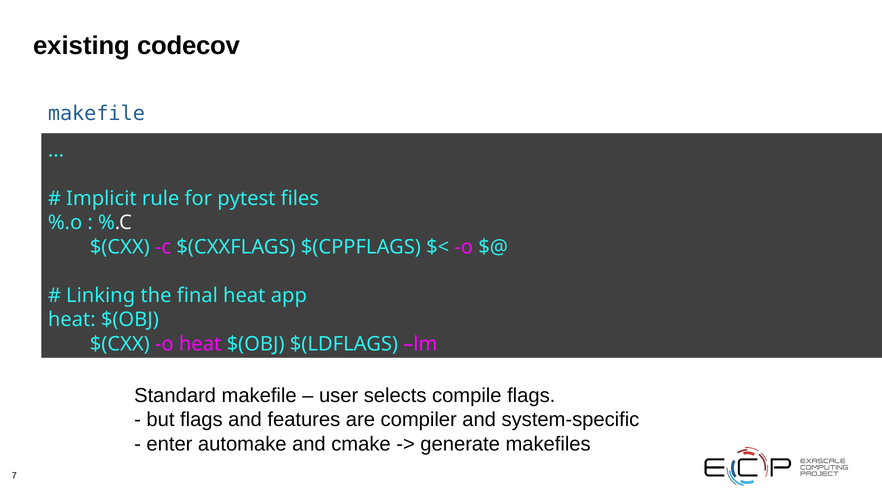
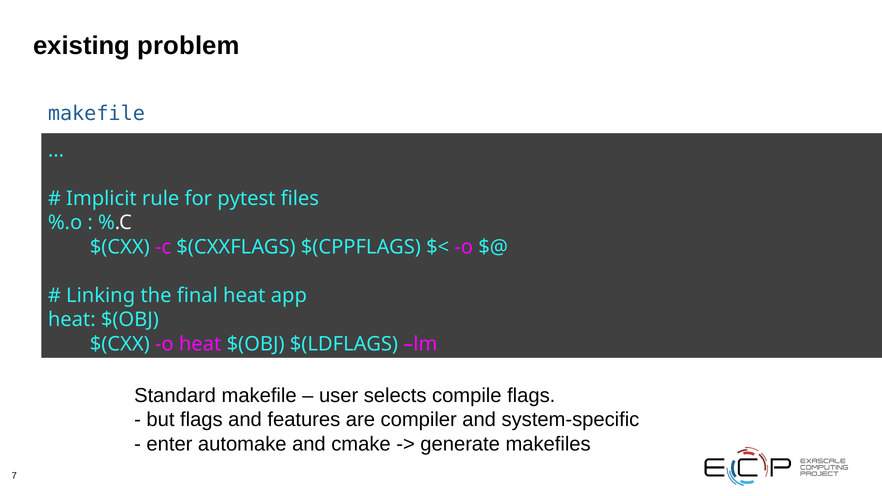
codecov: codecov -> problem (188, 46)
